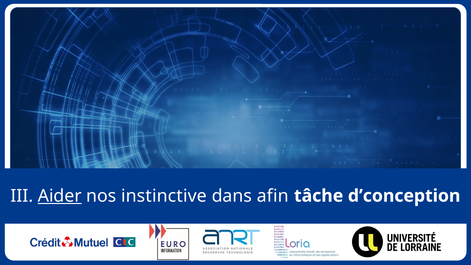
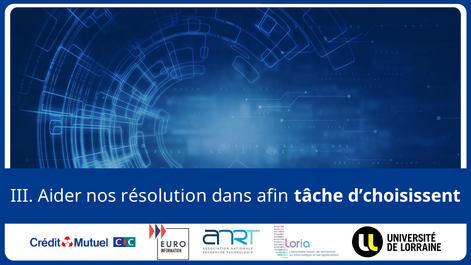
Aider underline: present -> none (60, 196)
instinctive: instinctive -> résolution (164, 196)
d’conception: d’conception -> d’choisissent (404, 196)
